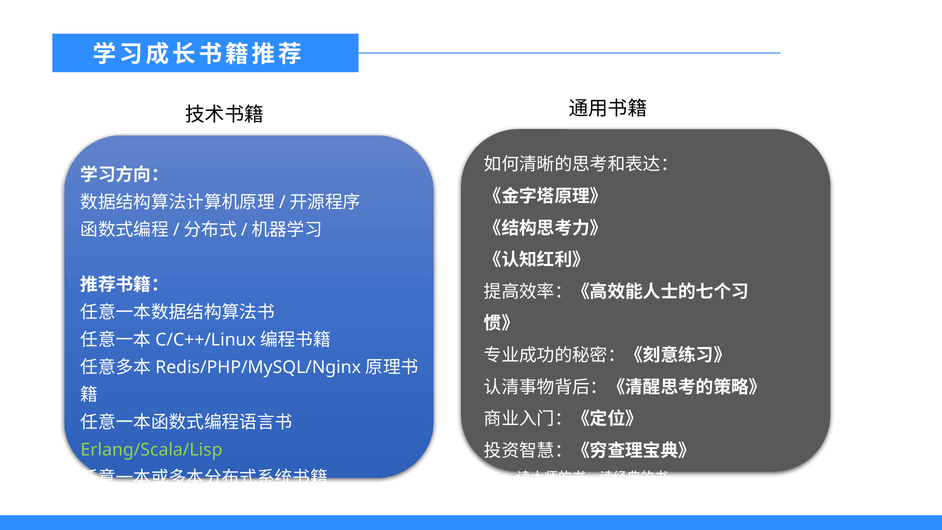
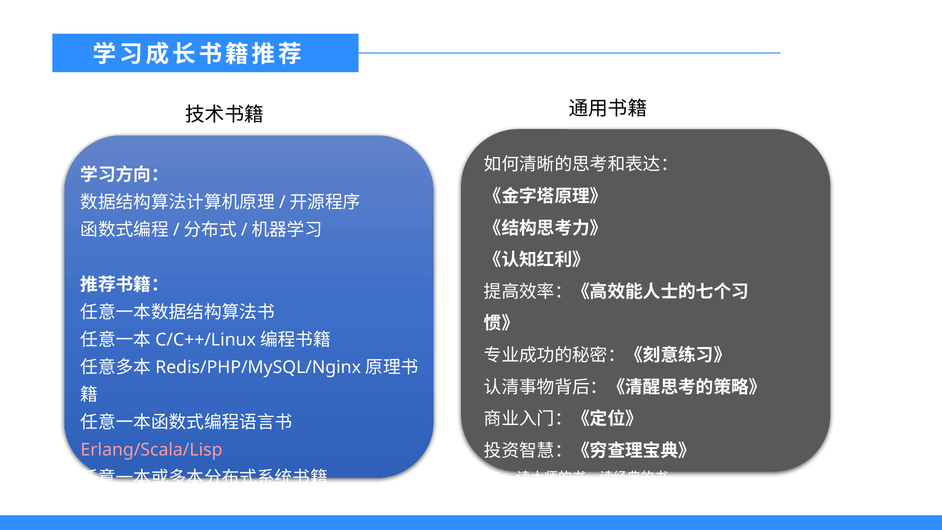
Erlang/Scala/Lisp colour: light green -> pink (152, 450)
